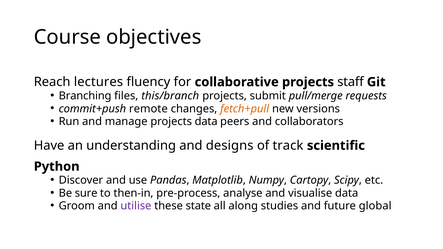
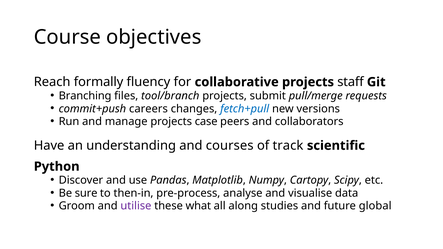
lectures: lectures -> formally (99, 82)
this/branch: this/branch -> tool/branch (170, 96)
remote: remote -> careers (148, 109)
fetch+pull colour: orange -> blue (245, 109)
projects data: data -> case (206, 122)
designs: designs -> courses (230, 146)
state: state -> what (198, 206)
